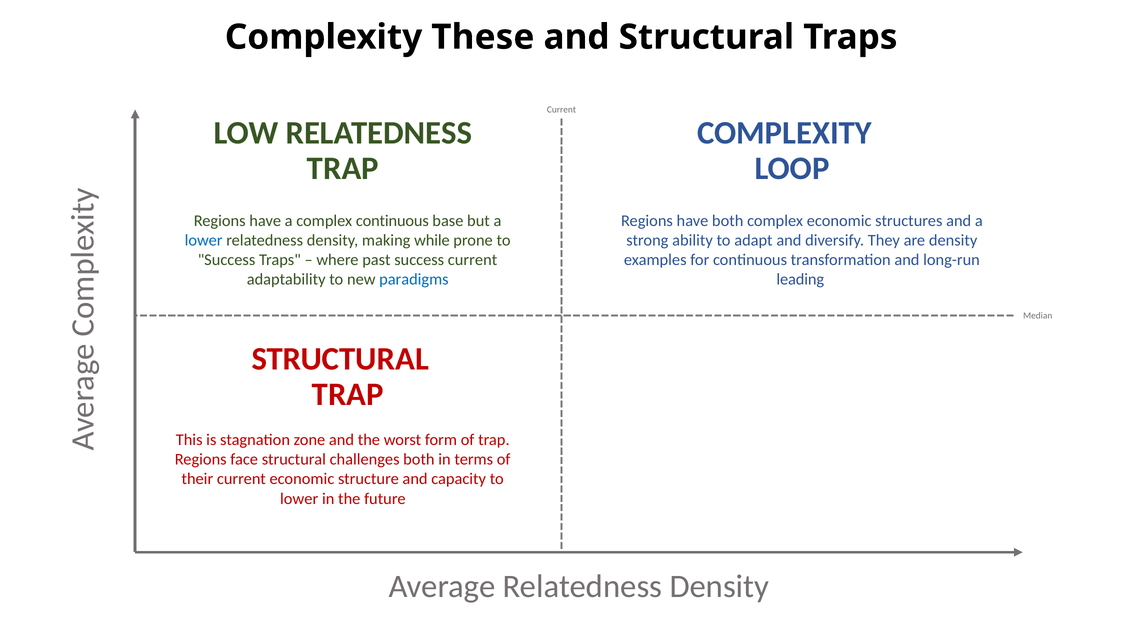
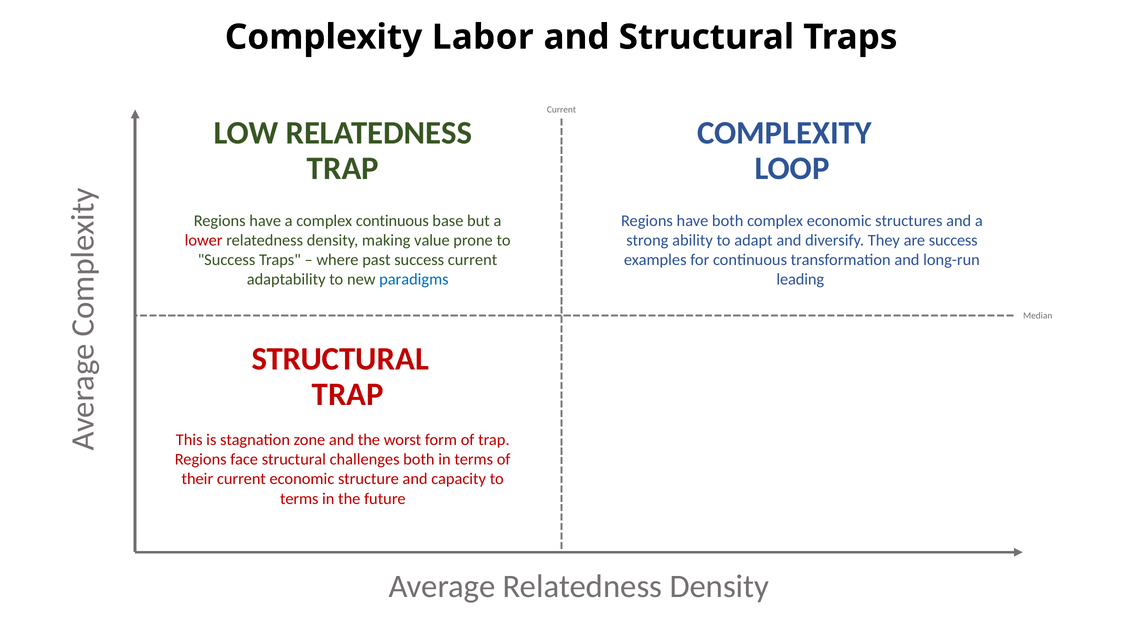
These: These -> Labor (483, 37)
lower colour: blue -> red (204, 241)
while: while -> value (432, 241)
are density: density -> success (953, 241)
lower: lower -> terms (299, 499)
